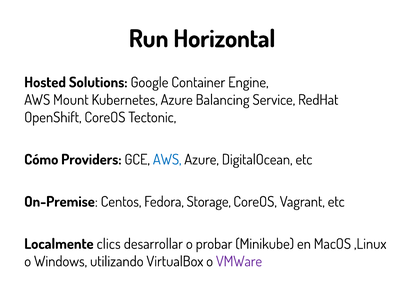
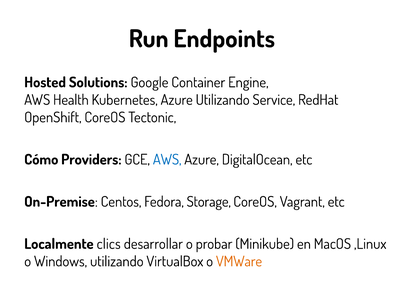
Horizontal: Horizontal -> Endpoints (224, 39)
Mount: Mount -> Health (71, 100)
Azure Balancing: Balancing -> Utilizando (223, 100)
VMWare colour: purple -> orange (239, 262)
